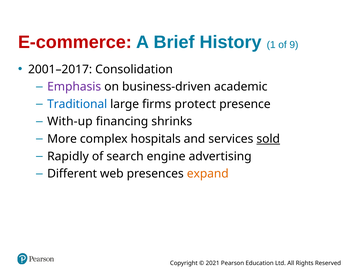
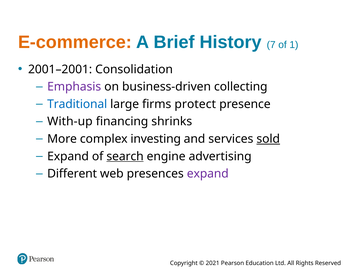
E-commerce colour: red -> orange (75, 42)
1: 1 -> 7 (271, 45)
9: 9 -> 1 (294, 45)
2001–2017: 2001–2017 -> 2001–2001 (60, 69)
academic: academic -> collecting (241, 87)
hospitals: hospitals -> investing (156, 139)
Rapidly: Rapidly -> Expand (68, 156)
search underline: none -> present (125, 156)
expand colour: orange -> purple (208, 174)
